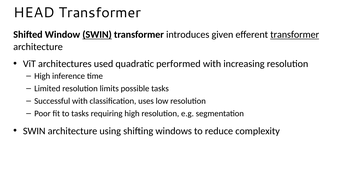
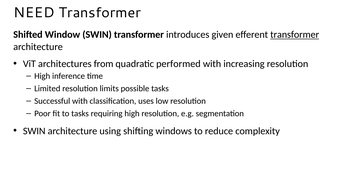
HEAD: HEAD -> NEED (34, 13)
SWIN underline: present -> none (97, 35)
used: used -> from (104, 64)
